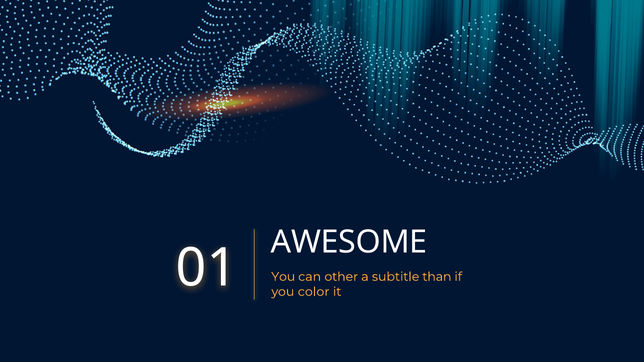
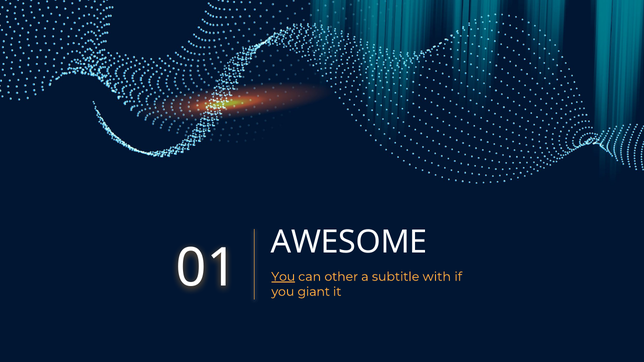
You underline: none -> present (283, 277)
than: than -> with (437, 277)
color: color -> giant (314, 292)
